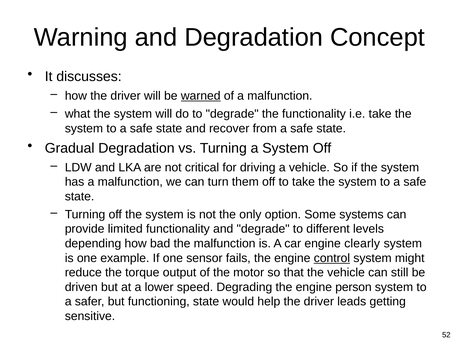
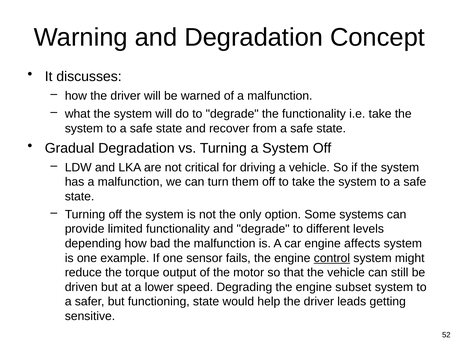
warned underline: present -> none (201, 96)
clearly: clearly -> affects (362, 244)
person: person -> subset (353, 287)
